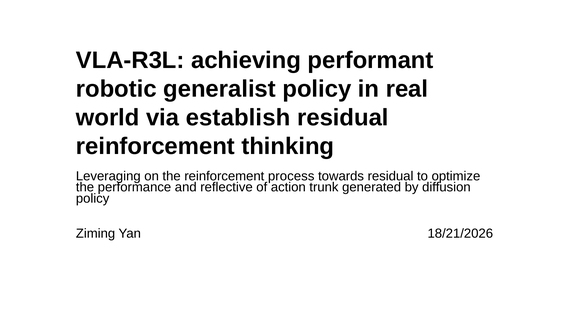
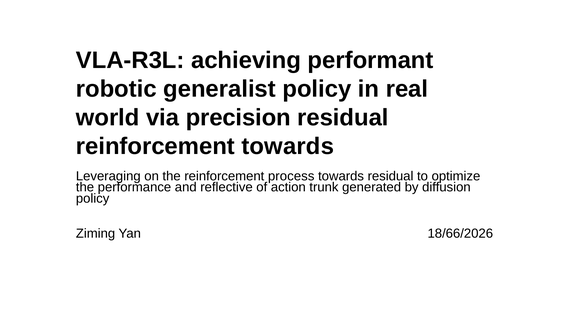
establish: establish -> precision (238, 118)
reinforcement thinking: thinking -> towards (288, 146)
18/21/2026: 18/21/2026 -> 18/66/2026 (460, 234)
